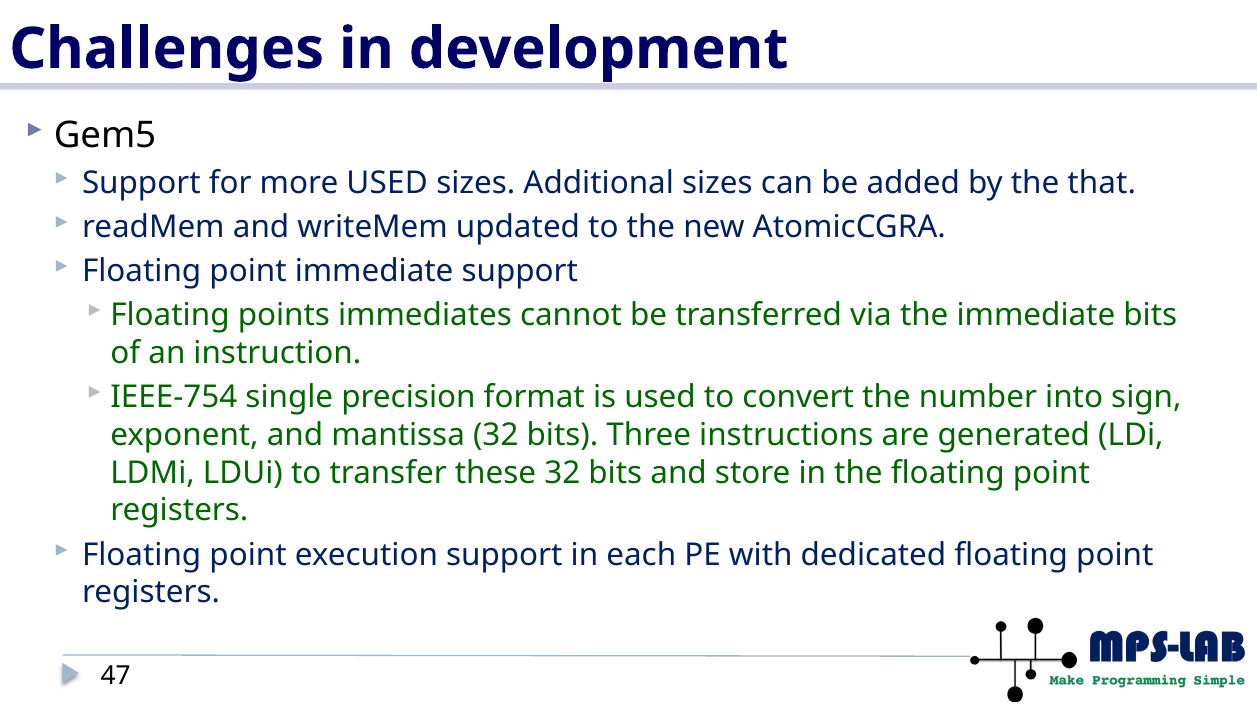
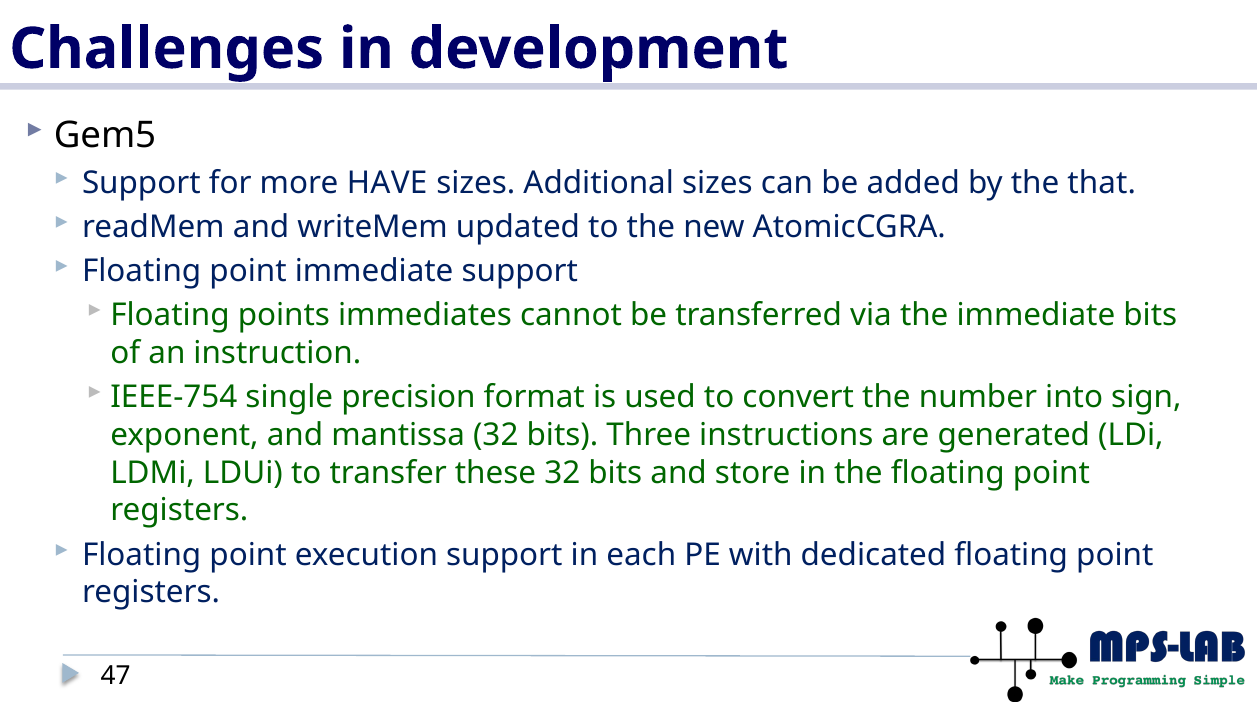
more USED: USED -> HAVE (387, 183)
